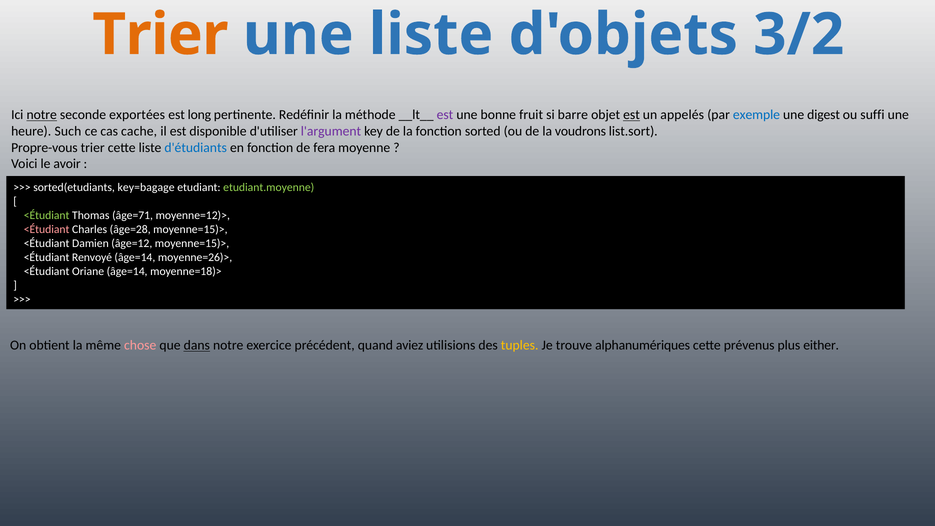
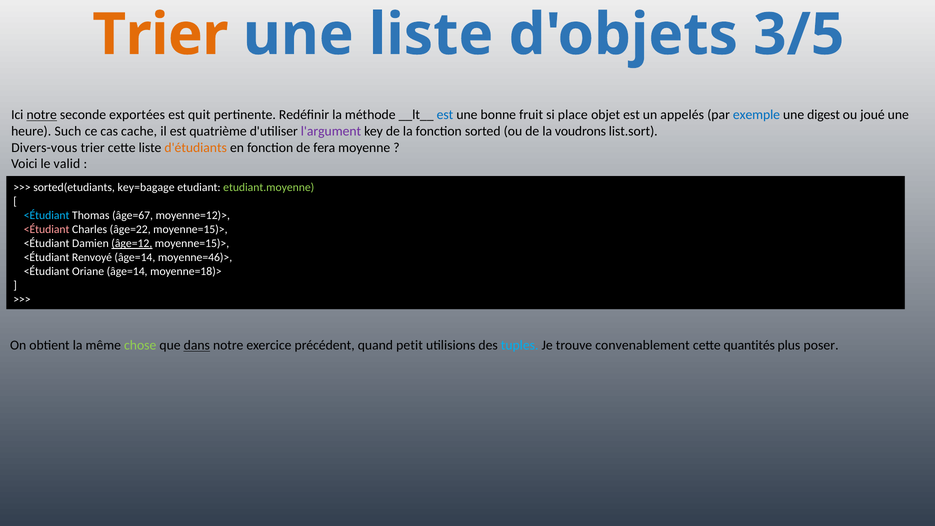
3/2: 3/2 -> 3/5 (799, 35)
long: long -> quit (199, 115)
est colour: purple -> blue (445, 115)
barre: barre -> place (573, 115)
est underline: present -> none (632, 115)
suffi: suffi -> joué (873, 115)
disponible: disponible -> quatrième (218, 131)
Propre-vous: Propre-vous -> Divers-vous (44, 148)
d'étudiants colour: blue -> orange (196, 148)
avoir: avoir -> valid (67, 164)
<Étudiant colour: light green -> light blue (47, 215)
âge=71: âge=71 -> âge=67 (133, 215)
âge=28: âge=28 -> âge=22 (130, 229)
âge=12 underline: none -> present (132, 243)
moyenne=26)>: moyenne=26)> -> moyenne=46)> (195, 257)
chose colour: pink -> light green (140, 345)
aviez: aviez -> petit (410, 345)
tuples colour: yellow -> light blue (520, 345)
alphanumériques: alphanumériques -> convenablement (643, 345)
prévenus: prévenus -> quantités (749, 345)
either: either -> poser (821, 345)
